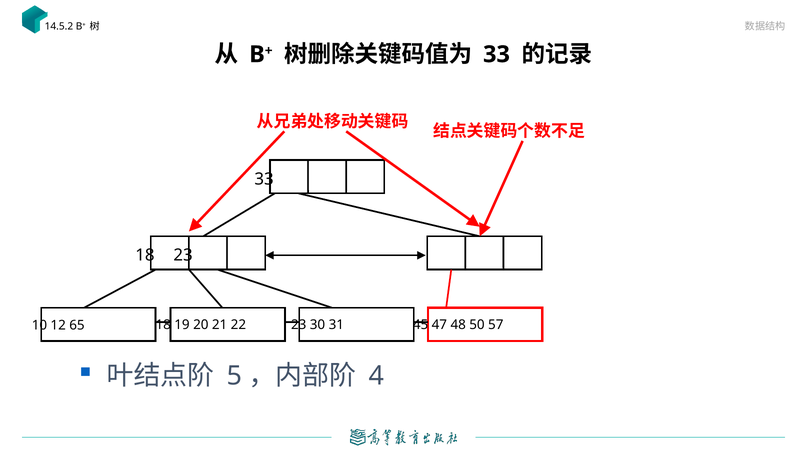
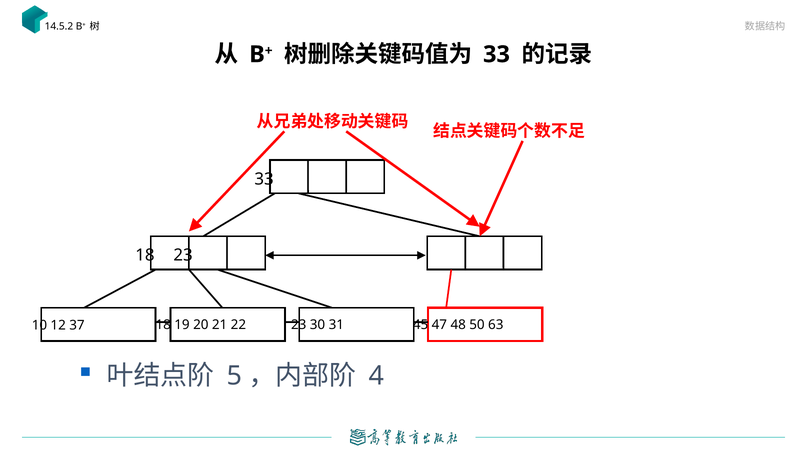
65: 65 -> 37 (77, 325)
57: 57 -> 63 (496, 325)
